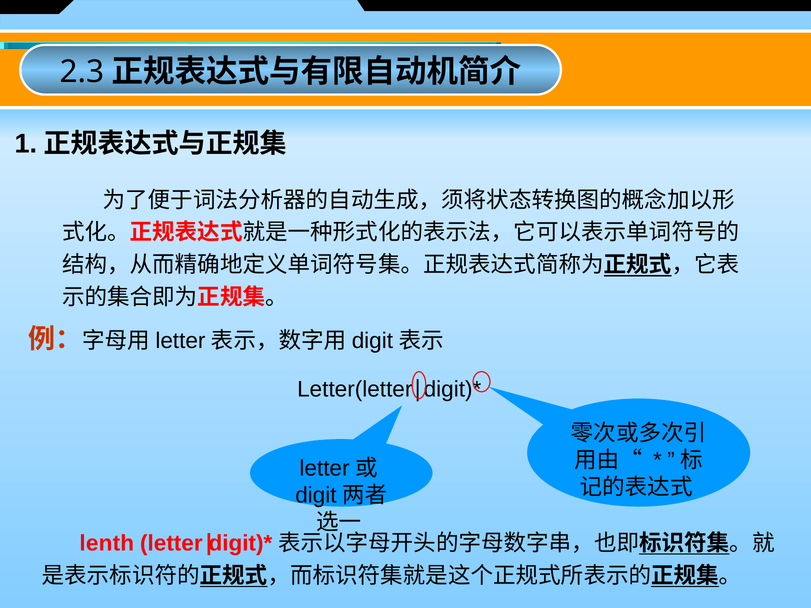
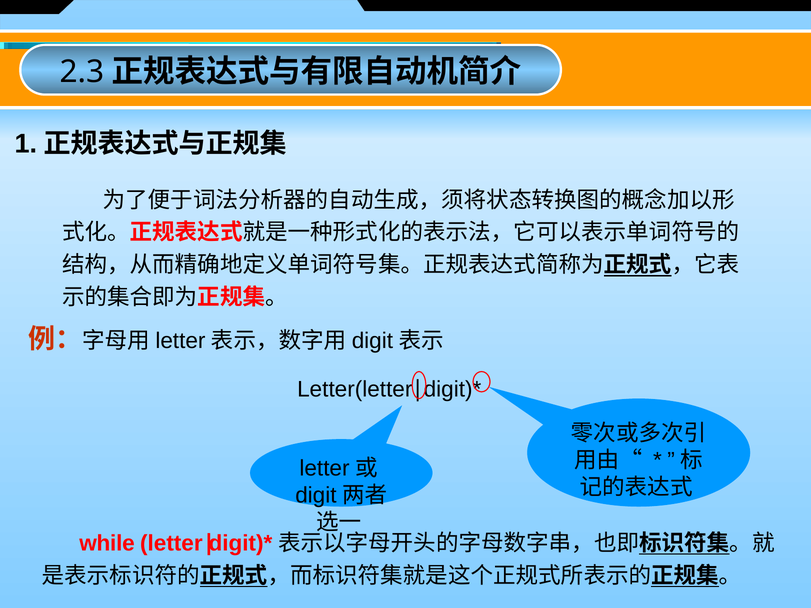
lenth: lenth -> while (107, 543)
